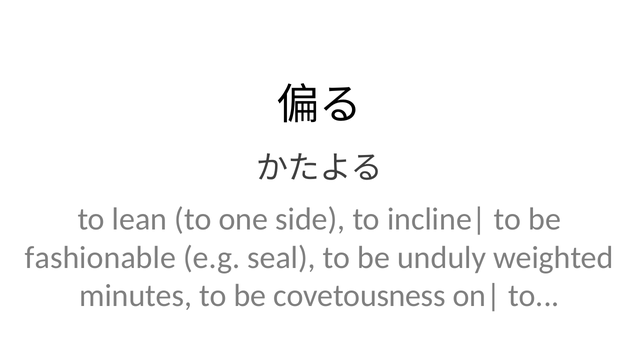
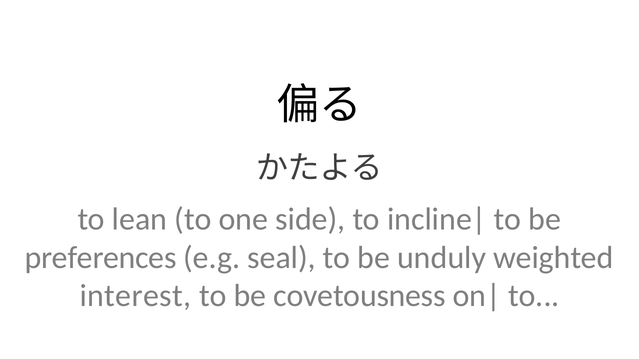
fashionable: fashionable -> preferences (101, 258)
minutes: minutes -> interest (135, 296)
